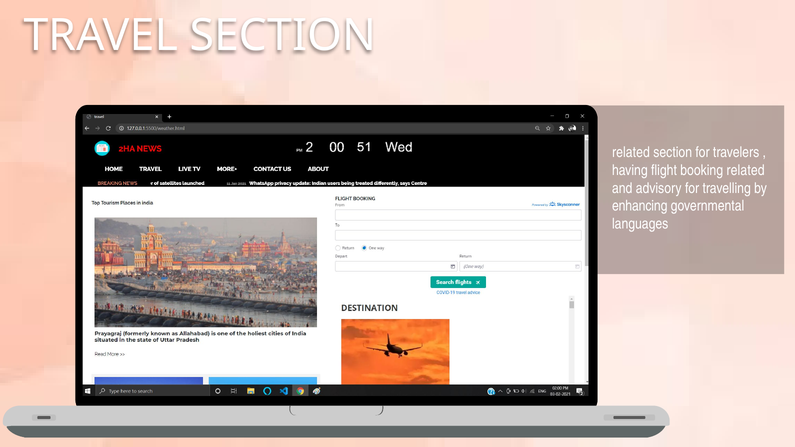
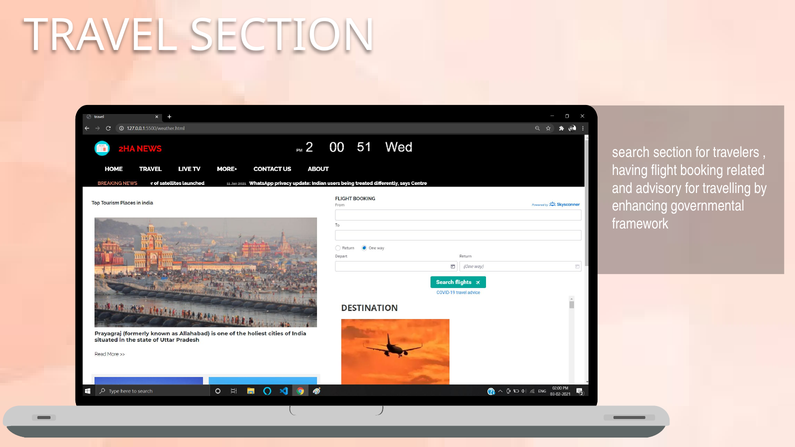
related: related -> search (631, 152)
languages: languages -> framework (640, 224)
